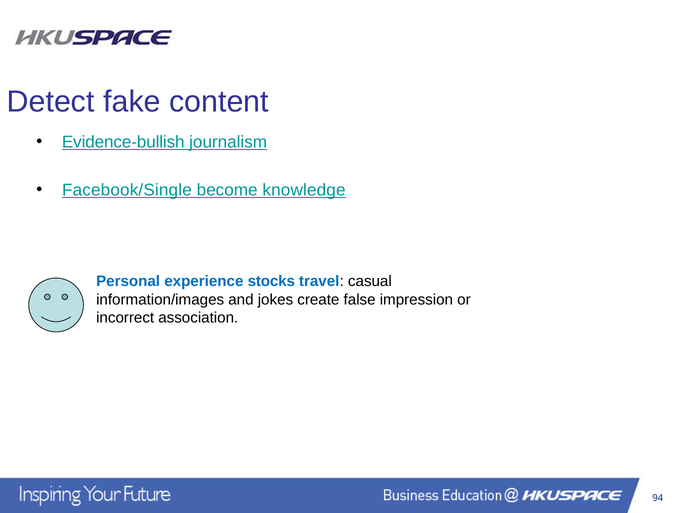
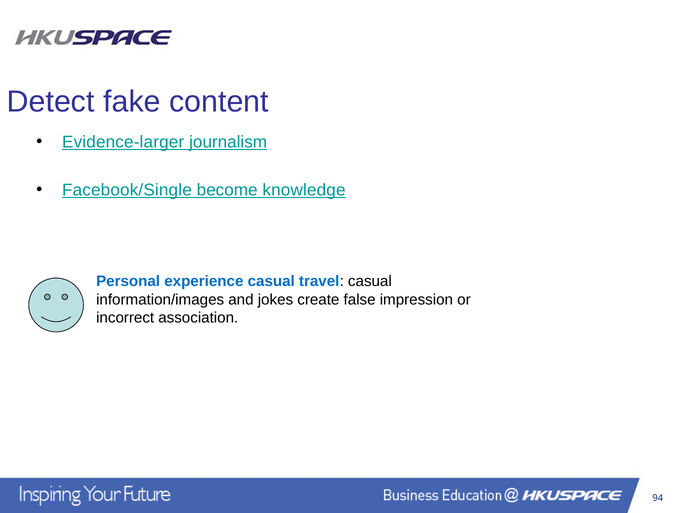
Evidence-bullish: Evidence-bullish -> Evidence-larger (123, 142)
experience stocks: stocks -> casual (271, 281)
